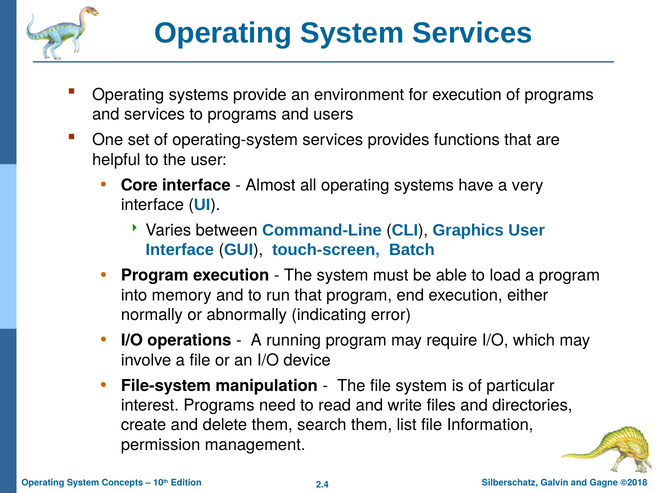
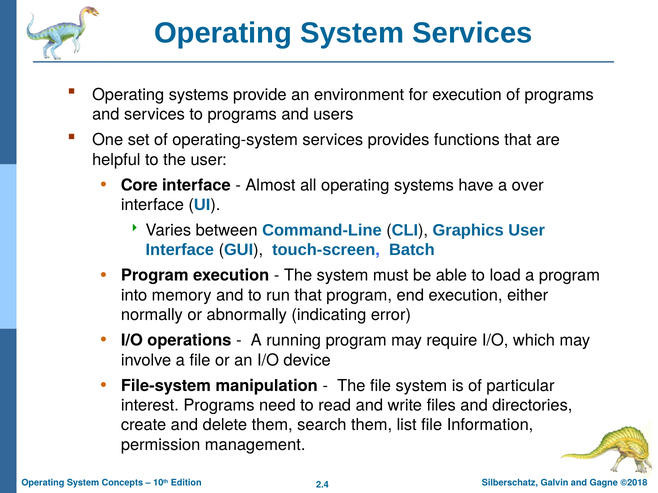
very: very -> over (528, 185)
